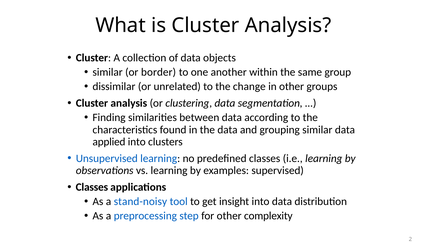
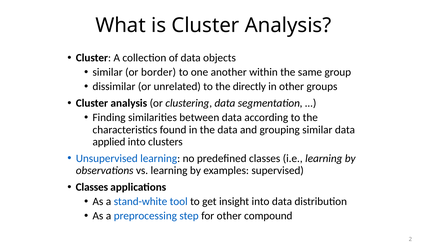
change: change -> directly (249, 87)
stand-noisy: stand-noisy -> stand-white (141, 201)
complexity: complexity -> compound (268, 216)
